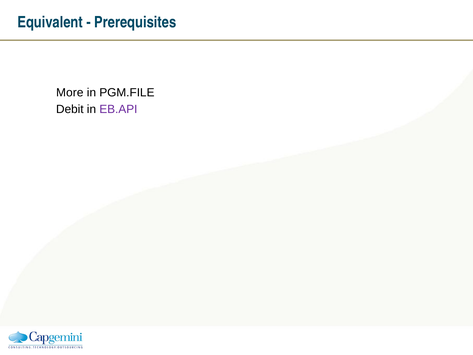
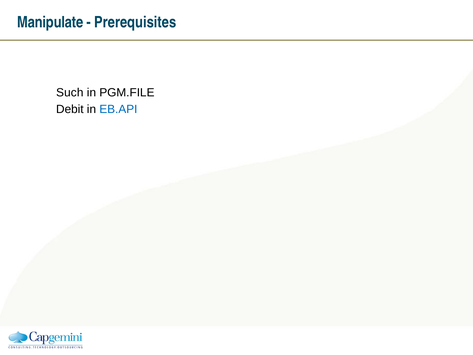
Equivalent: Equivalent -> Manipulate (50, 22)
More: More -> Such (70, 93)
EB.API colour: purple -> blue (118, 109)
